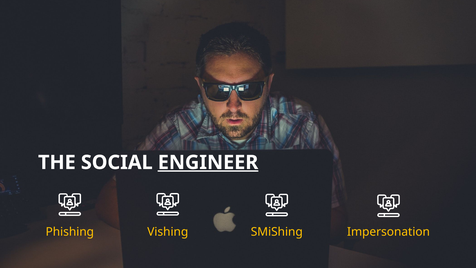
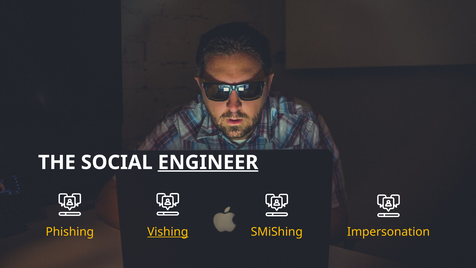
Vishing underline: none -> present (168, 232)
